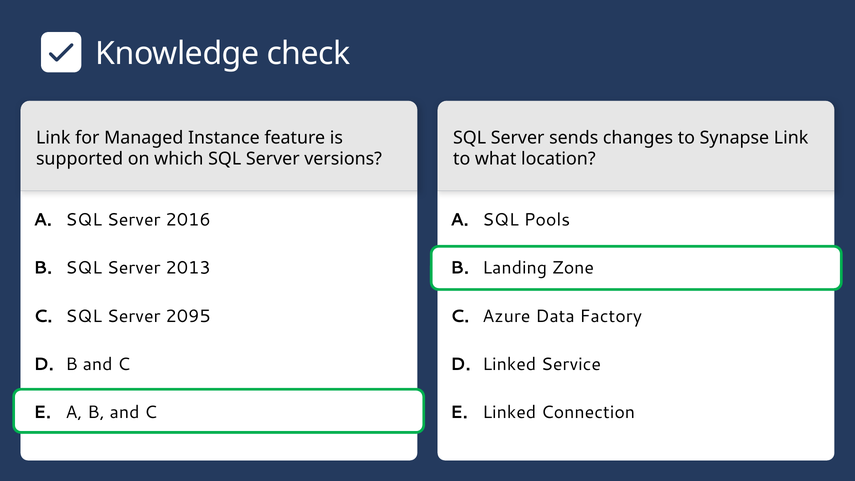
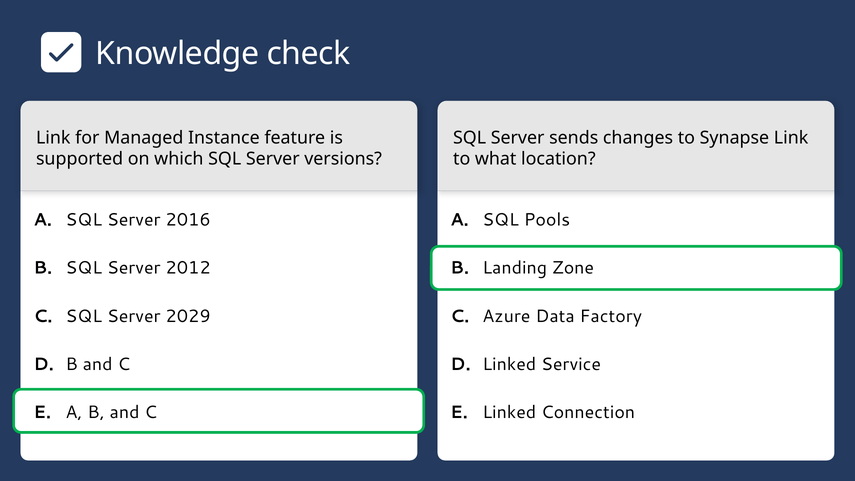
2013: 2013 -> 2012 (188, 268)
2095: 2095 -> 2029 (188, 316)
